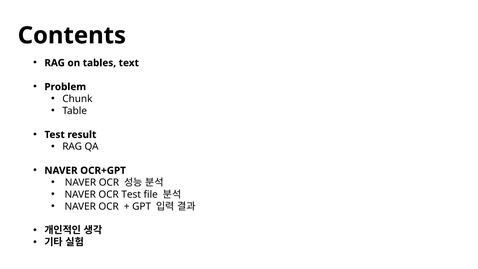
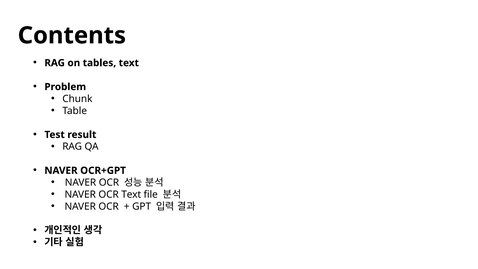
OCR Test: Test -> Text (131, 194)
